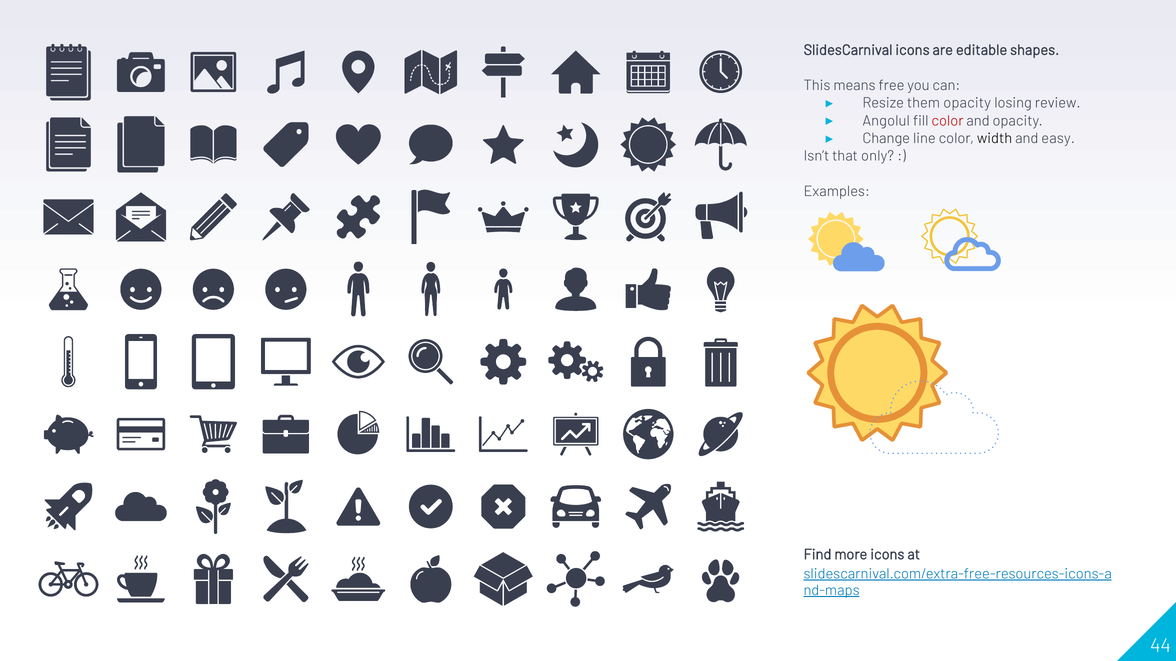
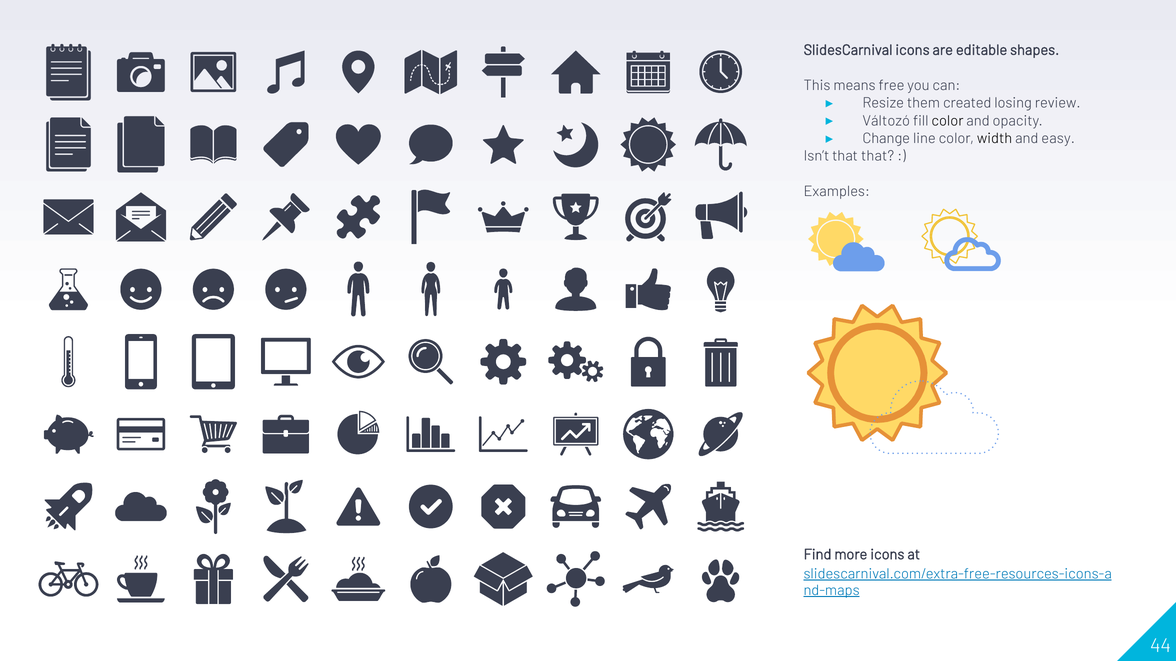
them opacity: opacity -> created (967, 103)
Angolul: Angolul -> Változó (886, 121)
color colour: red -> black (947, 121)
that only: only -> that (878, 156)
